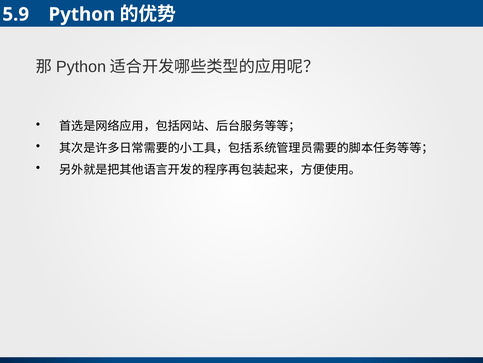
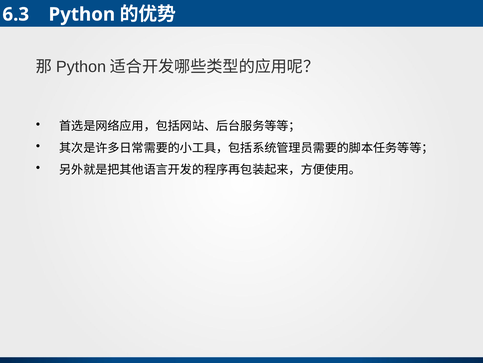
5.9: 5.9 -> 6.3 (16, 14)
